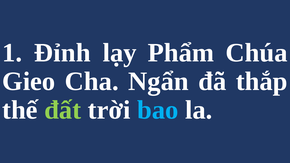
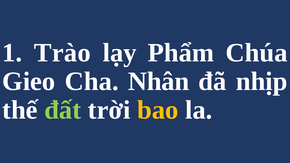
Đỉnh: Đỉnh -> Trào (62, 53)
Ngẩn: Ngẩn -> Nhân (159, 81)
thắp: thắp -> nhịp (262, 81)
bao colour: light blue -> yellow (158, 110)
